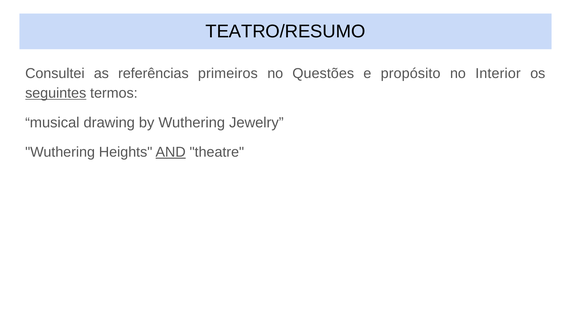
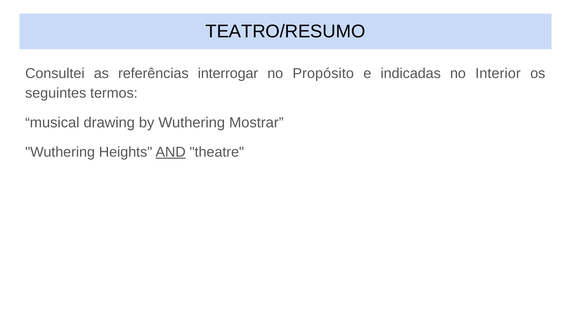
primeiros: primeiros -> interrogar (228, 74)
Questões: Questões -> Propósito (323, 74)
propósito: propósito -> indicadas (411, 74)
seguintes underline: present -> none (56, 93)
Jewelry: Jewelry -> Mostrar (256, 123)
